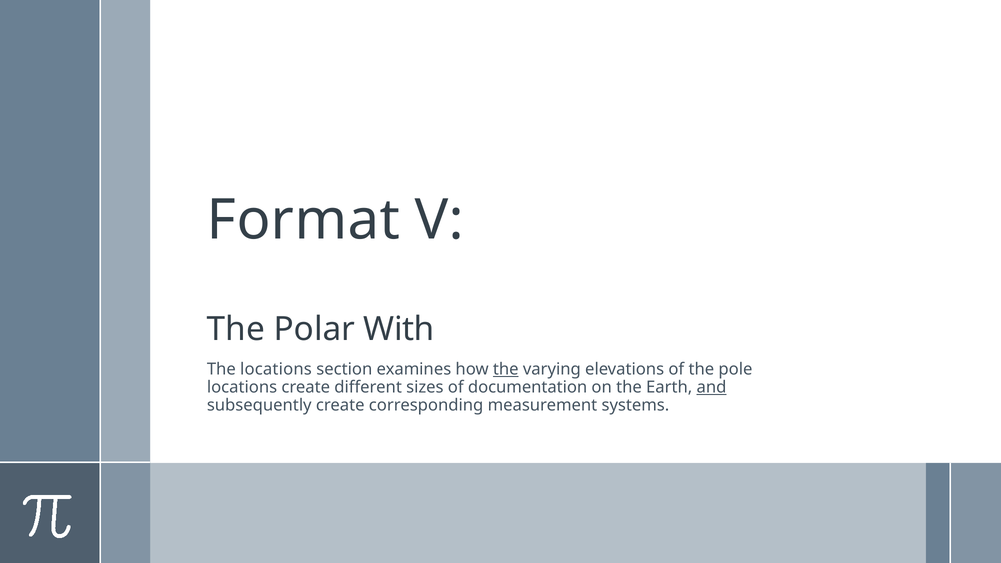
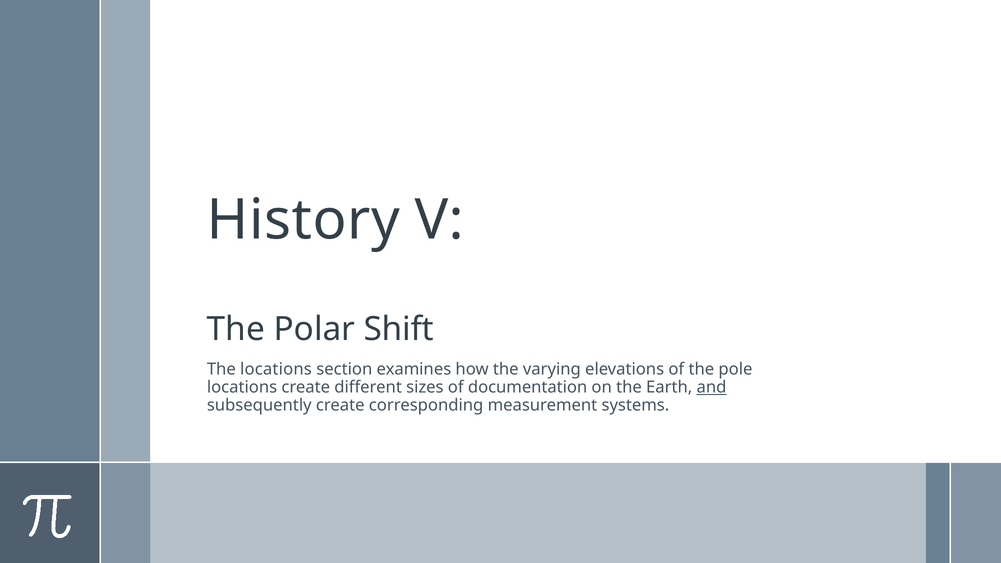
Format: Format -> History (303, 220)
With: With -> Shift (399, 330)
the underline: present -> none (506, 369)
